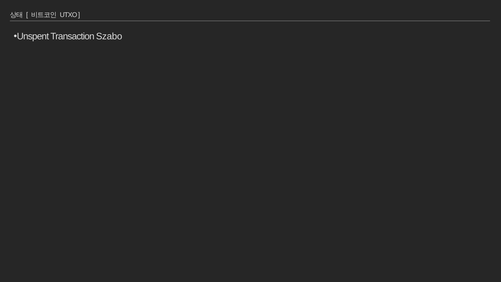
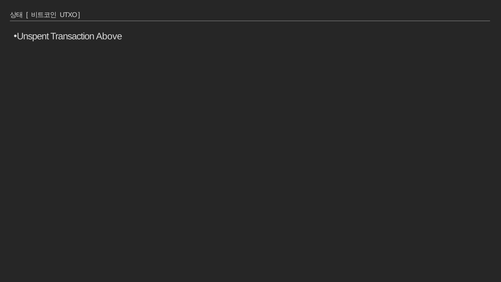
Szabo: Szabo -> Above (109, 36)
